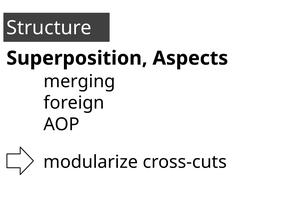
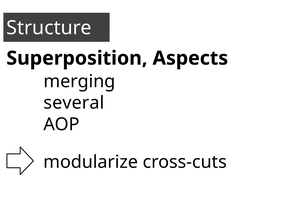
foreign: foreign -> several (74, 103)
